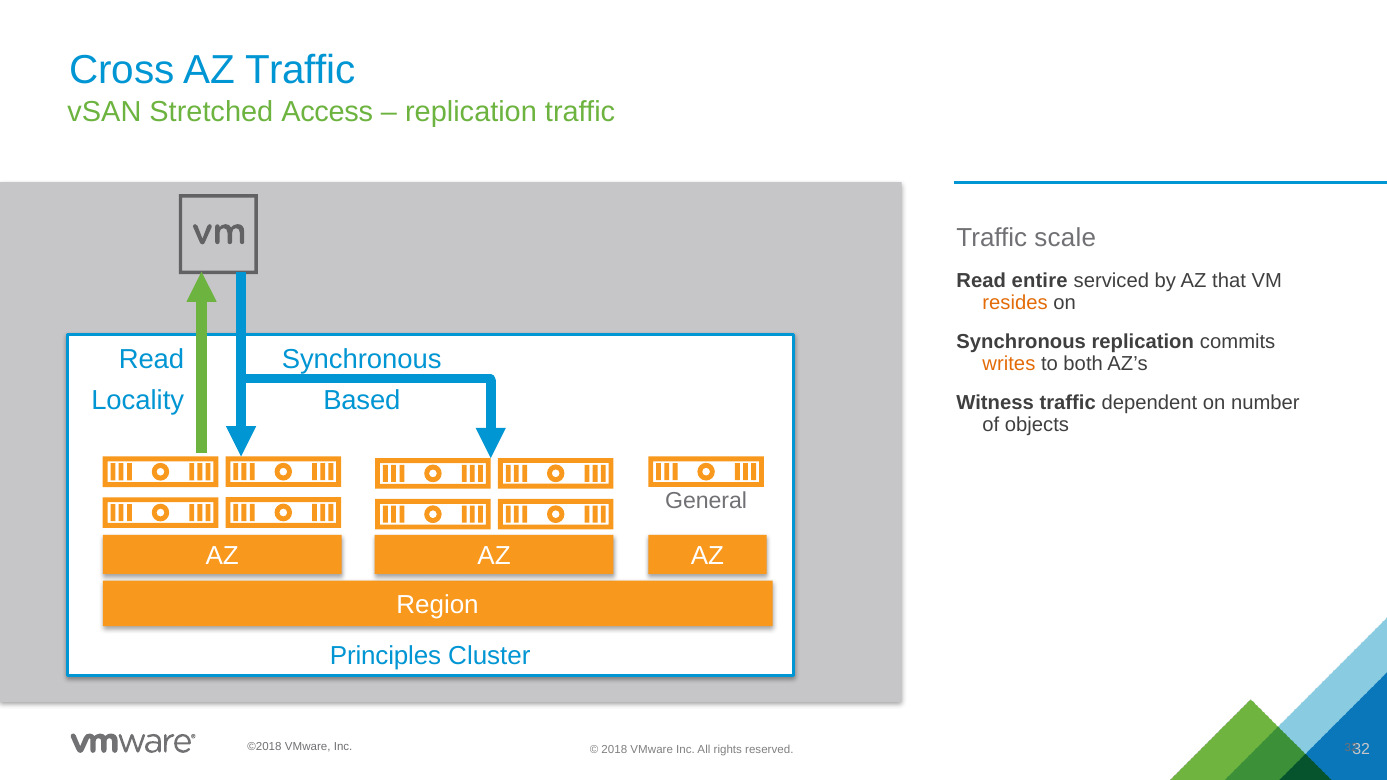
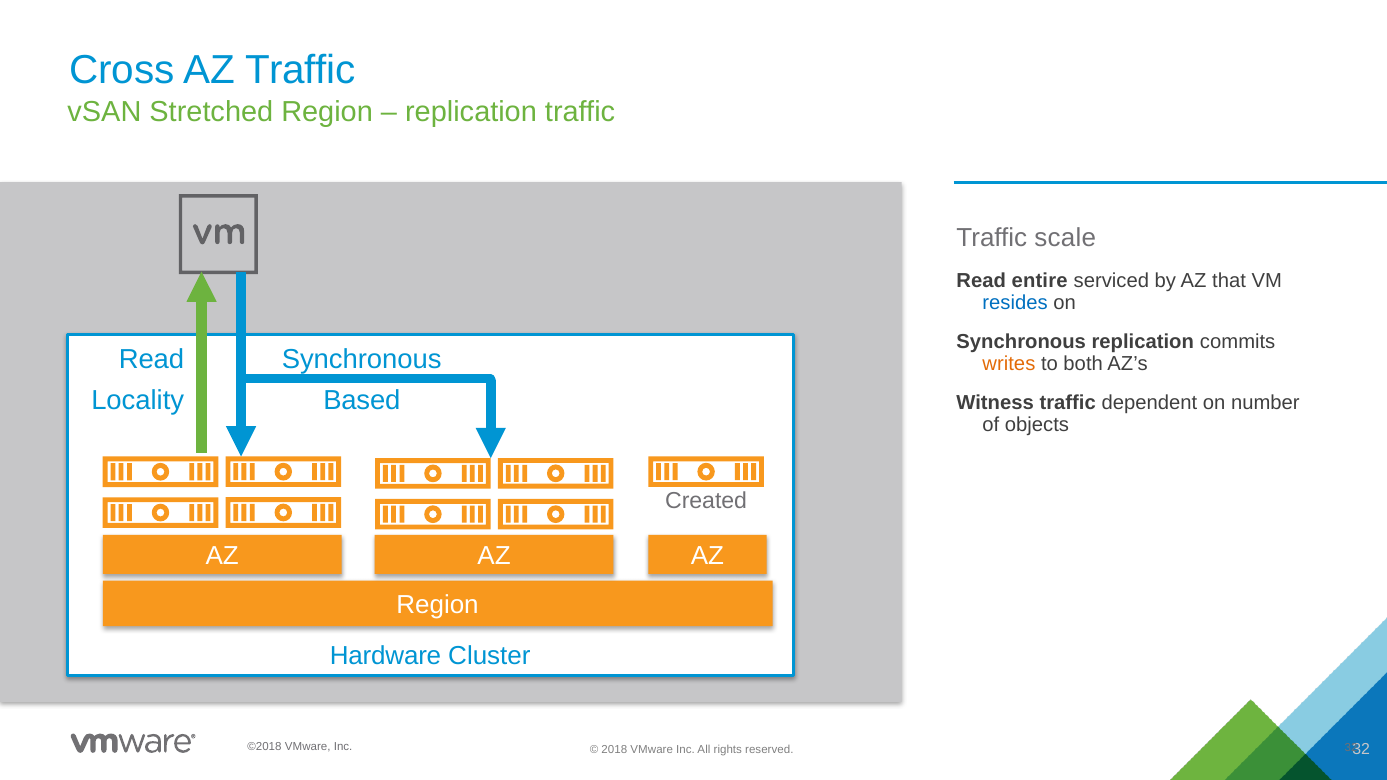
Stretched Access: Access -> Region (327, 112)
resides colour: orange -> blue (1015, 303)
General: General -> Created (706, 501)
Principles: Principles -> Hardware (386, 657)
